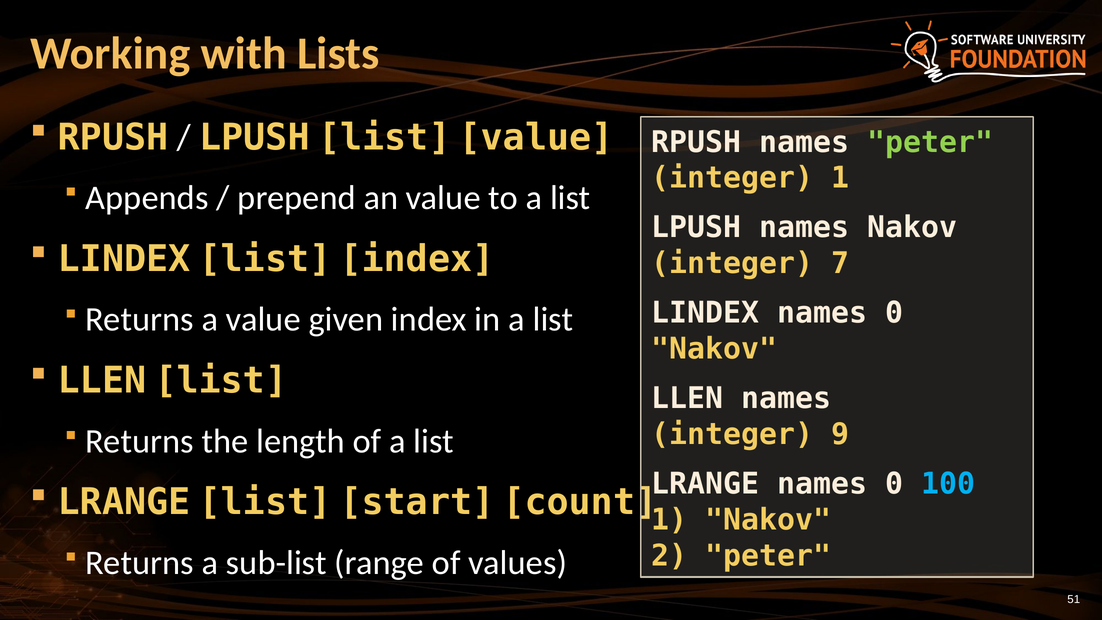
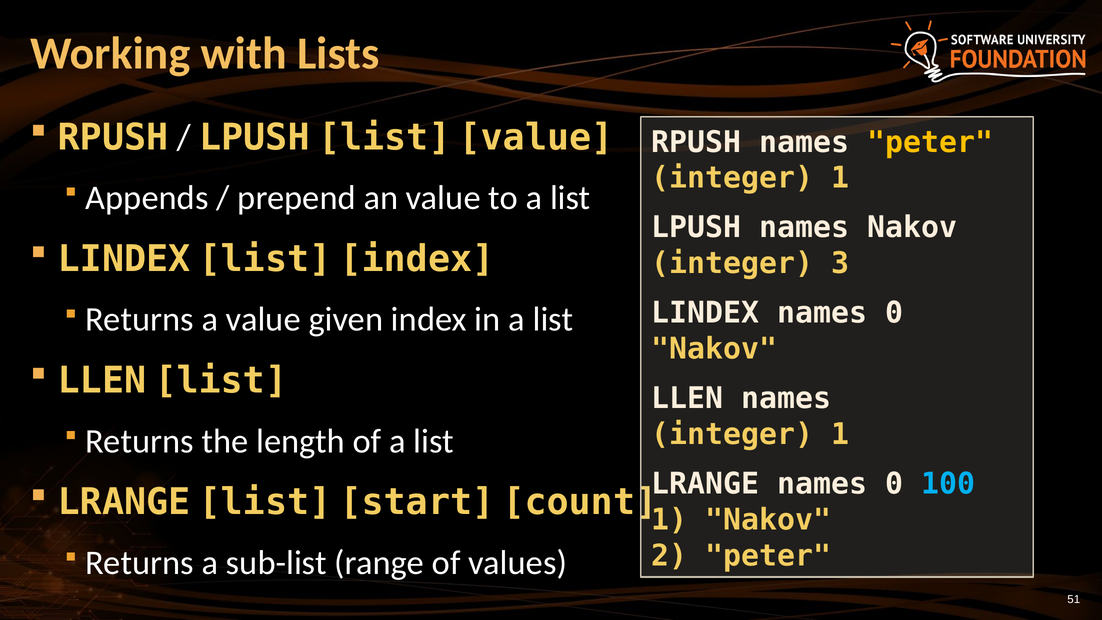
peter colour: light green -> yellow (930, 142)
7: 7 -> 3 (840, 263)
9: 9 -> 1 (840, 434)
